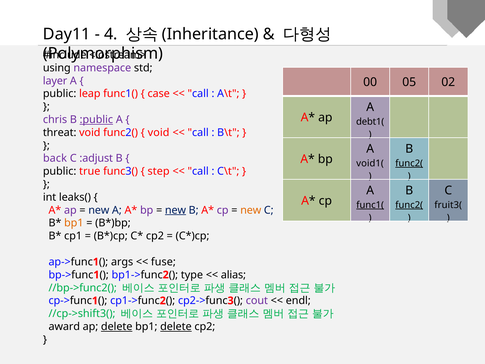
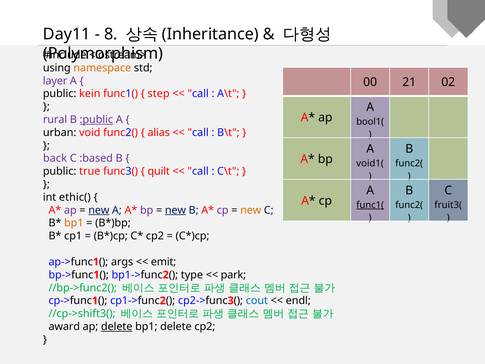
4: 4 -> 8 (111, 34)
namespace colour: purple -> orange (102, 68)
05: 05 -> 21 (409, 82)
leap: leap -> kein (90, 94)
case: case -> step (159, 94)
chris: chris -> rural (55, 120)
debt1(: debt1( -> bool1( (370, 122)
threat: threat -> urban (60, 132)
void: void -> alias (159, 132)
:adjust: :adjust -> :based (96, 158)
func2( underline: present -> none (409, 163)
step: step -> quilt (159, 171)
leaks(: leaks( -> ethic( (75, 197)
func2( underline: present -> none (409, 205)
new underline: none -> present (99, 210)
fuse: fuse -> emit (164, 262)
alias: alias -> park (233, 275)
cout colour: purple -> blue (257, 301)
delete underline: present -> none (176, 326)
